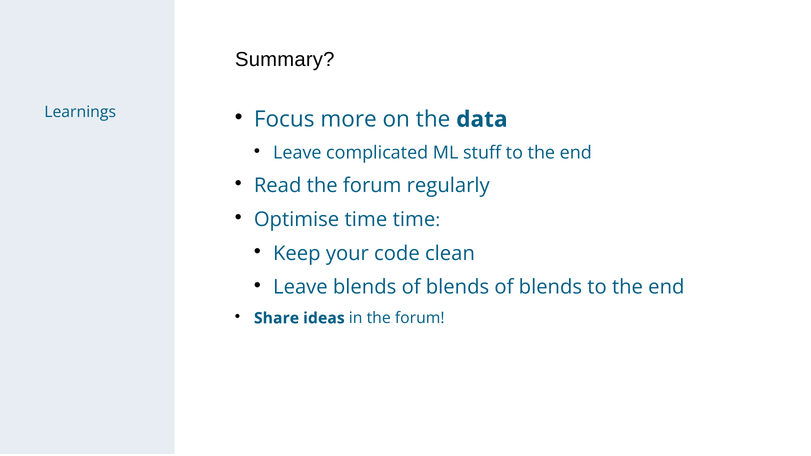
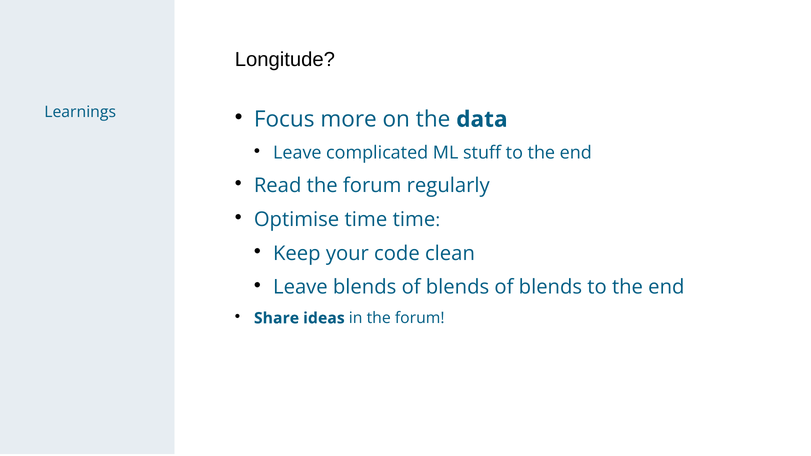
Summary: Summary -> Longitude (285, 60)
